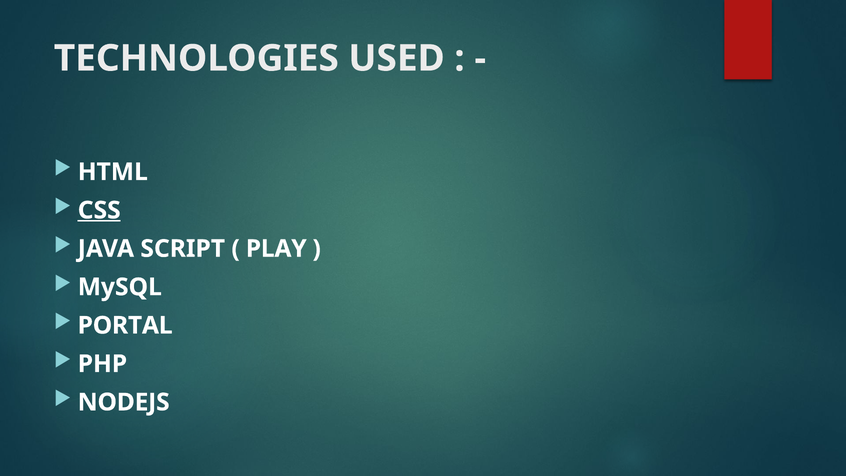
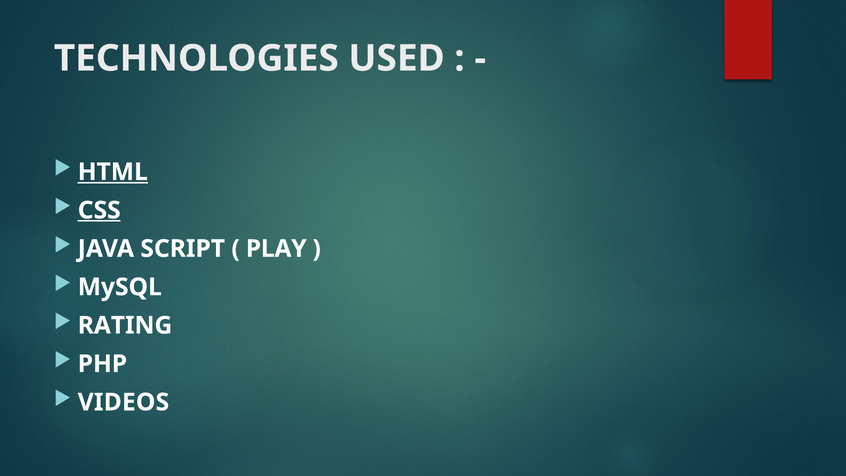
HTML underline: none -> present (113, 172)
PORTAL: PORTAL -> RATING (125, 325)
NODEJS: NODEJS -> VIDEOS (123, 402)
